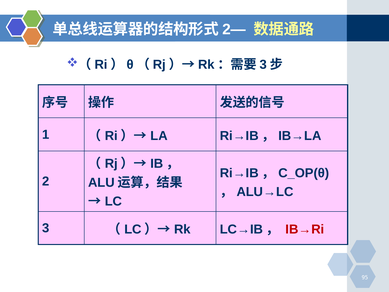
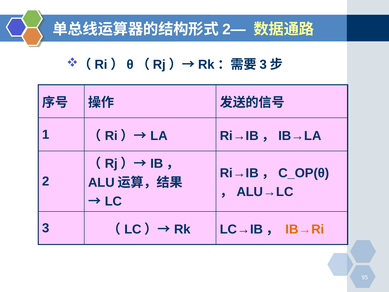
IB→Ri colour: red -> orange (305, 229)
